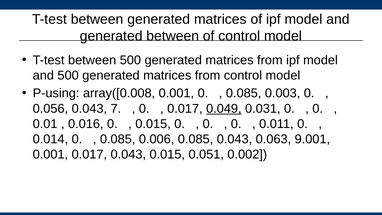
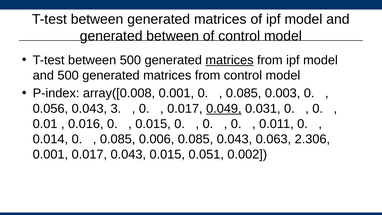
matrices underline: none -> present (230, 60)
P-using: P-using -> P-index (56, 93)
7: 7 -> 3 (116, 109)
9.001: 9.001 -> 2.306 (312, 139)
